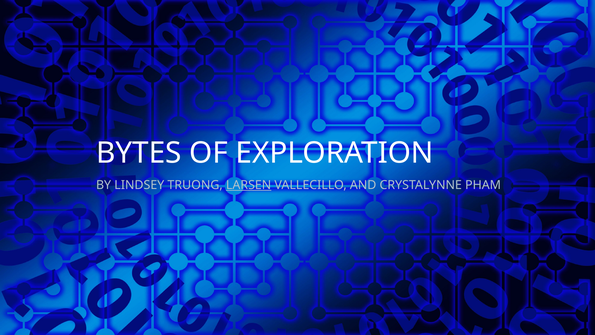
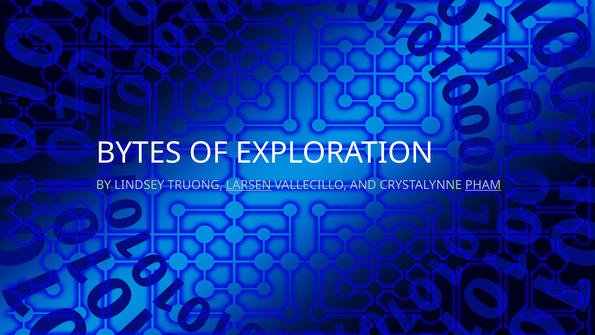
PHAM underline: none -> present (483, 185)
